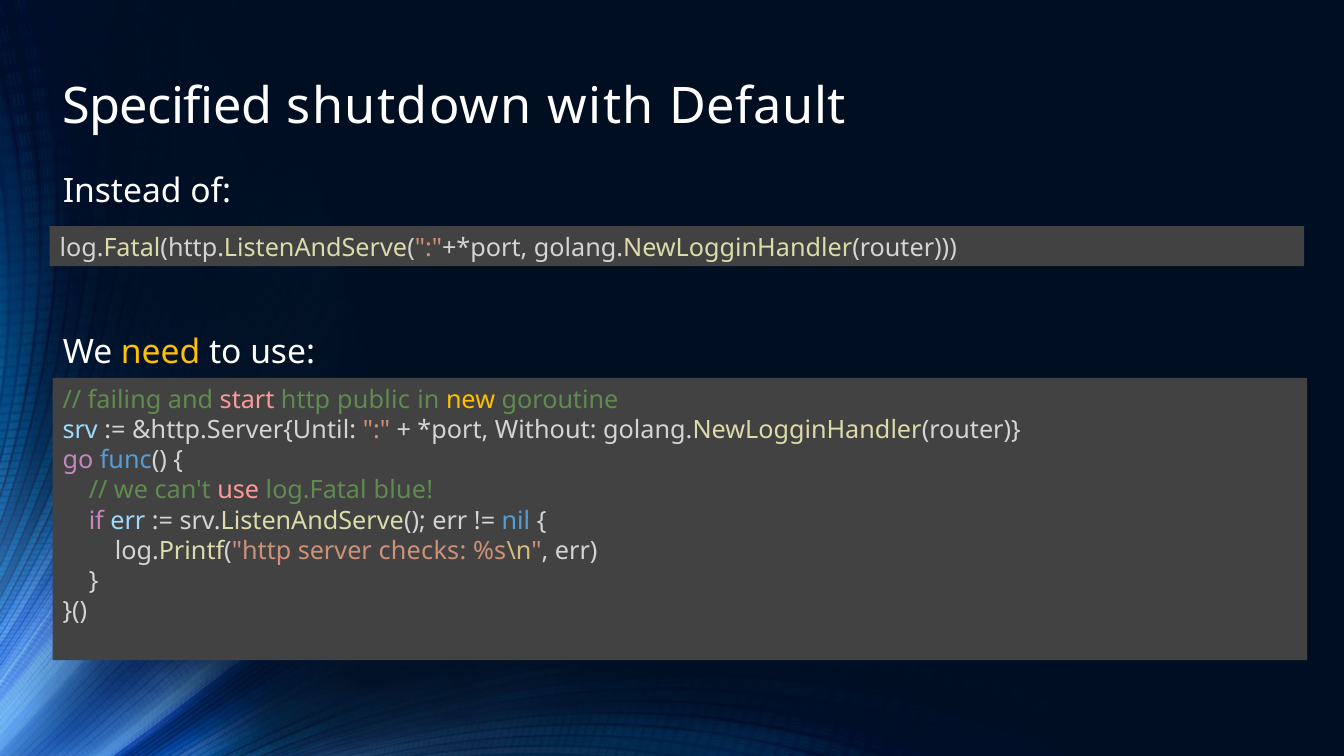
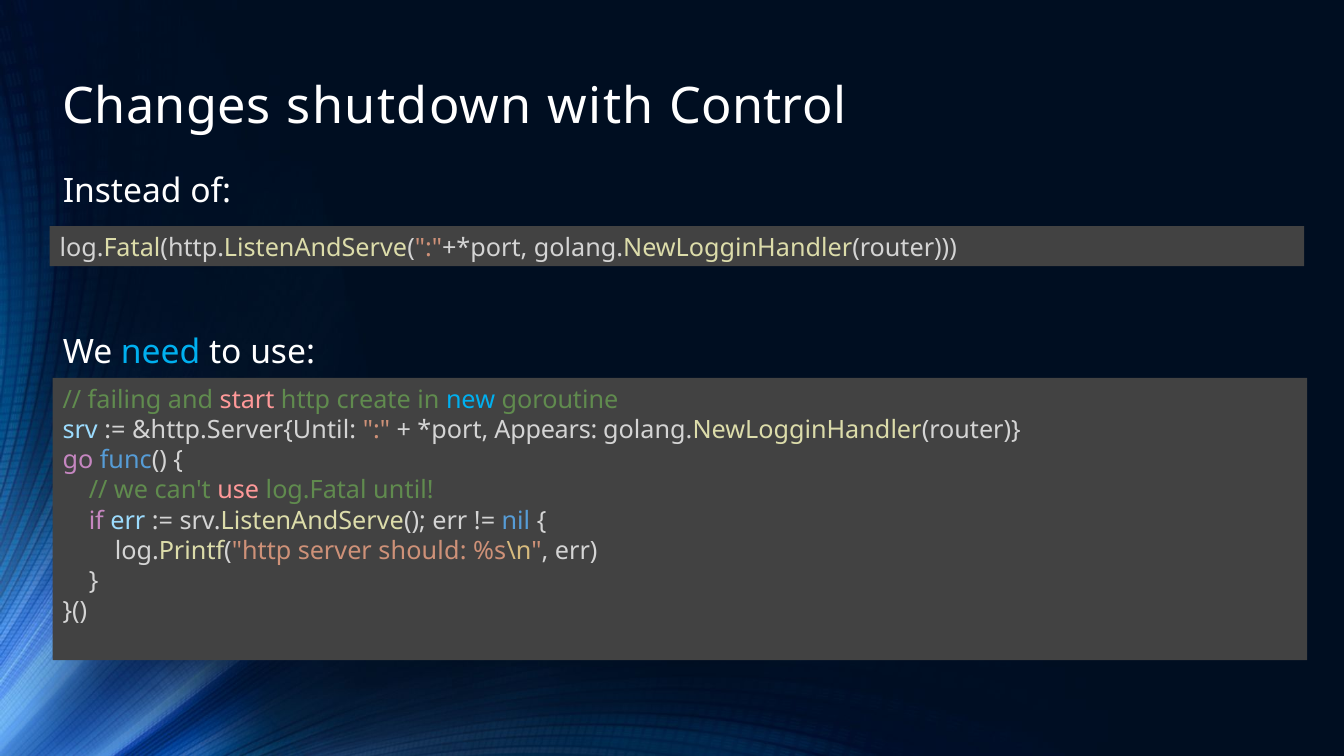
Specified: Specified -> Changes (167, 107)
Default: Default -> Control (758, 107)
need colour: yellow -> light blue (161, 353)
public: public -> create (374, 400)
new colour: yellow -> light blue (471, 400)
Without: Without -> Appears (546, 430)
blue: blue -> until (403, 491)
checks: checks -> should (422, 551)
